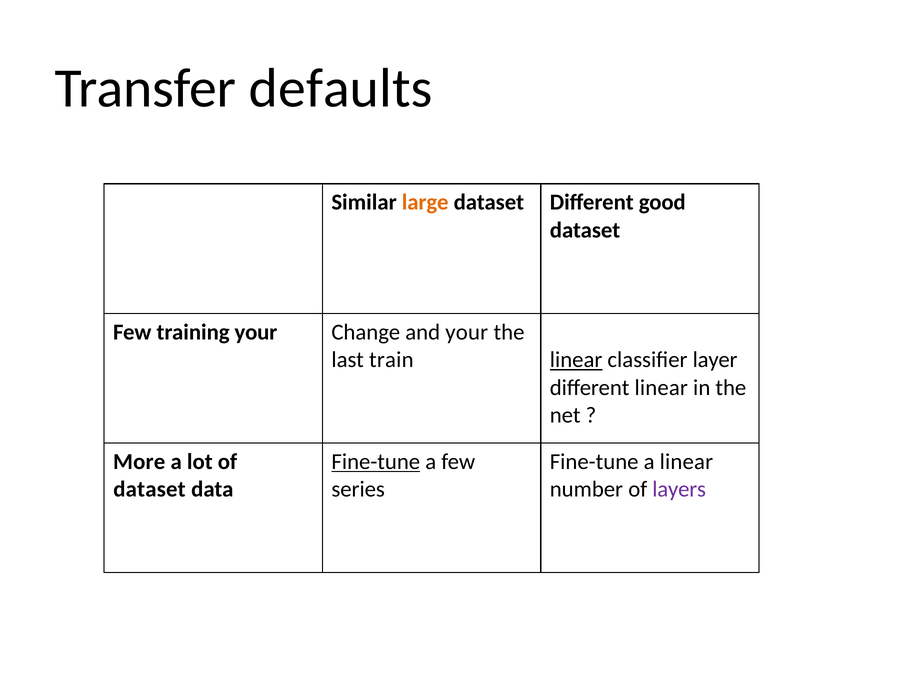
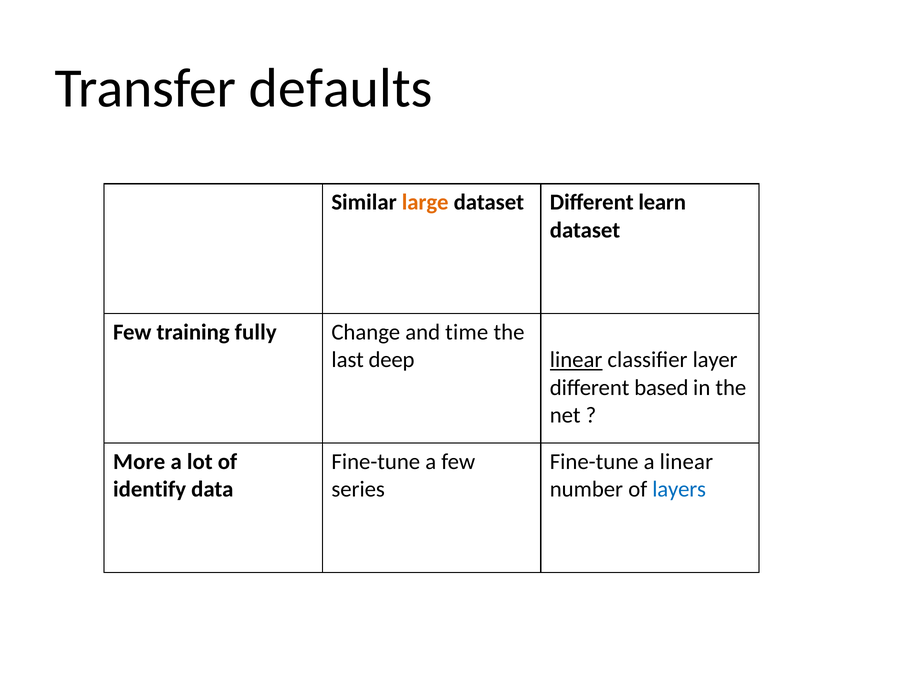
good: good -> learn (662, 203)
training your: your -> fully (256, 332)
and your: your -> time (467, 332)
train: train -> deep (392, 360)
different linear: linear -> based (661, 388)
Fine-tune underline: present -> none (376, 462)
dataset: dataset -> identify (150, 490)
layers colour: purple -> blue (679, 490)
